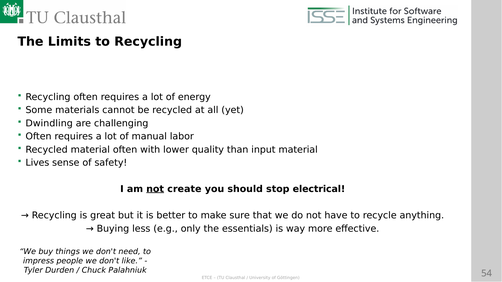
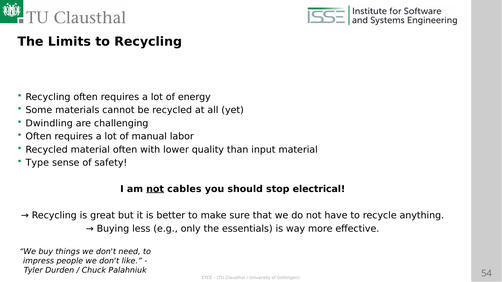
Lives: Lives -> Type (37, 163)
create: create -> cables (184, 189)
